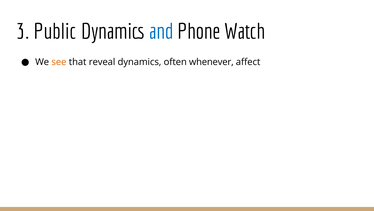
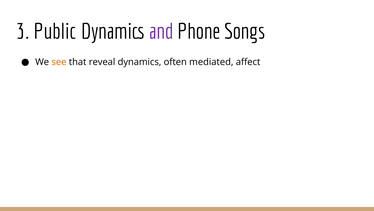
and colour: blue -> purple (161, 32)
Watch: Watch -> Songs (245, 32)
whenever: whenever -> mediated (211, 62)
